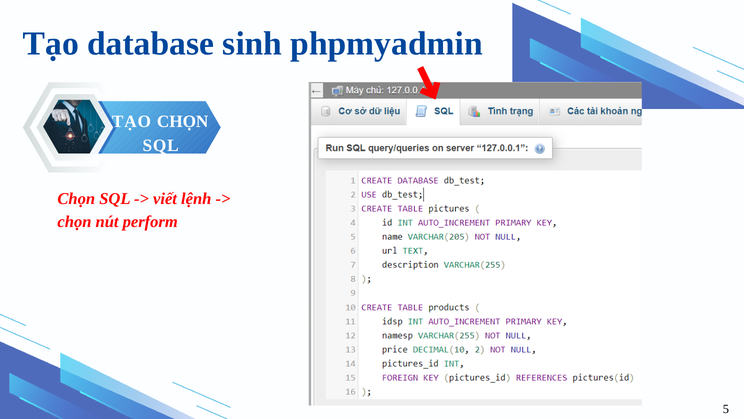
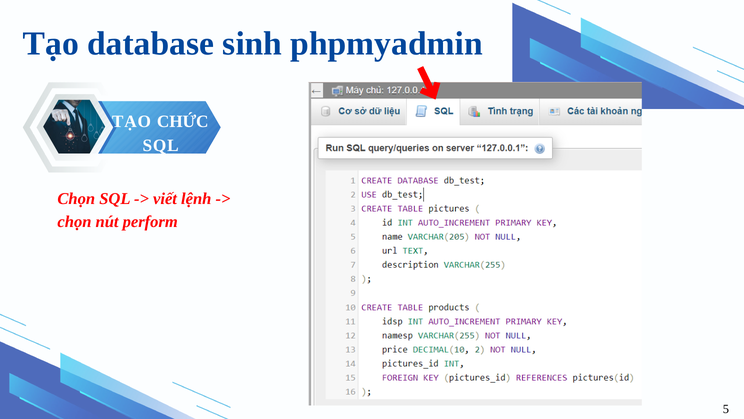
TẠO CHỌN: CHỌN -> CHỨC (183, 121)
